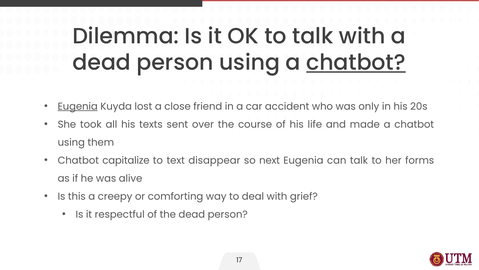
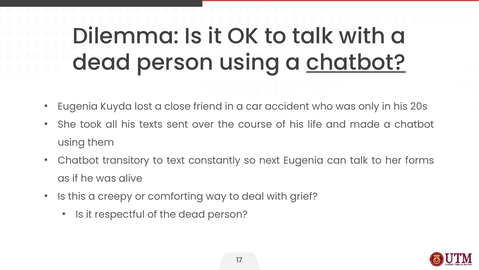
Eugenia underline: present -> none (78, 106)
capitalize: capitalize -> transitory (126, 160)
disappear: disappear -> constantly (214, 160)
